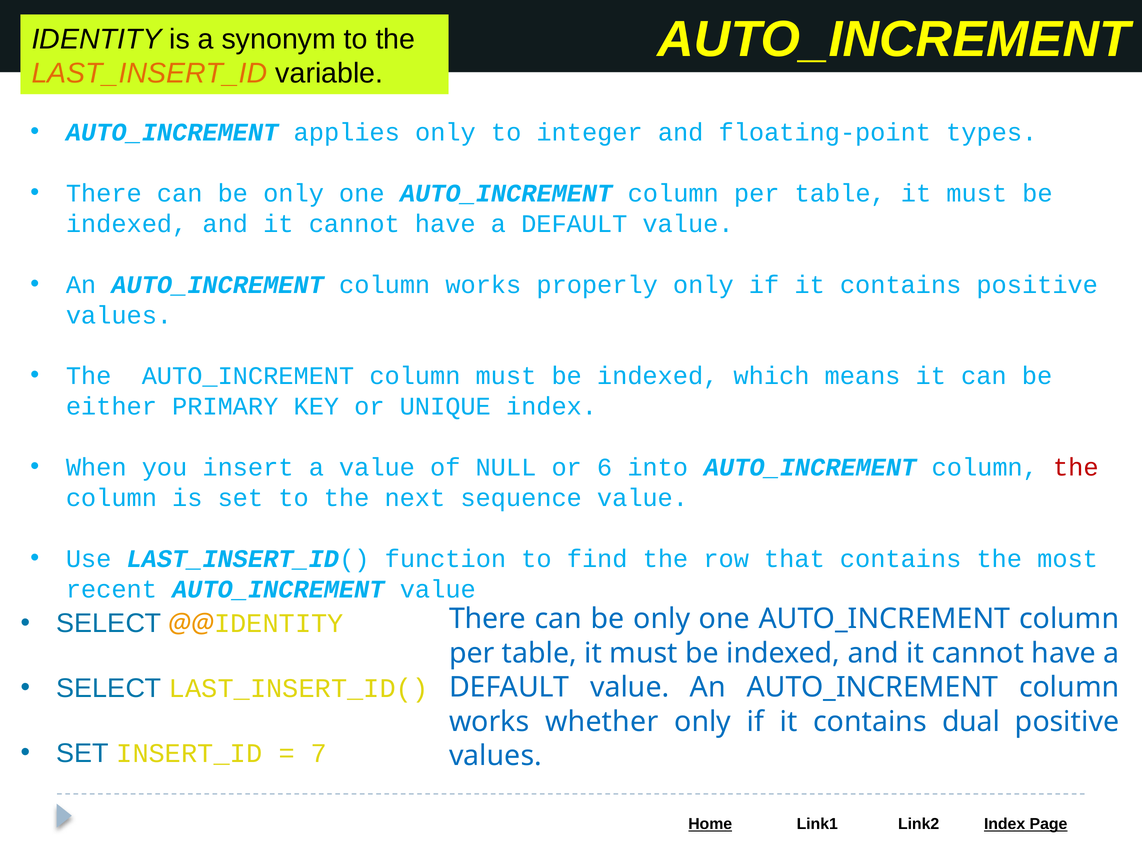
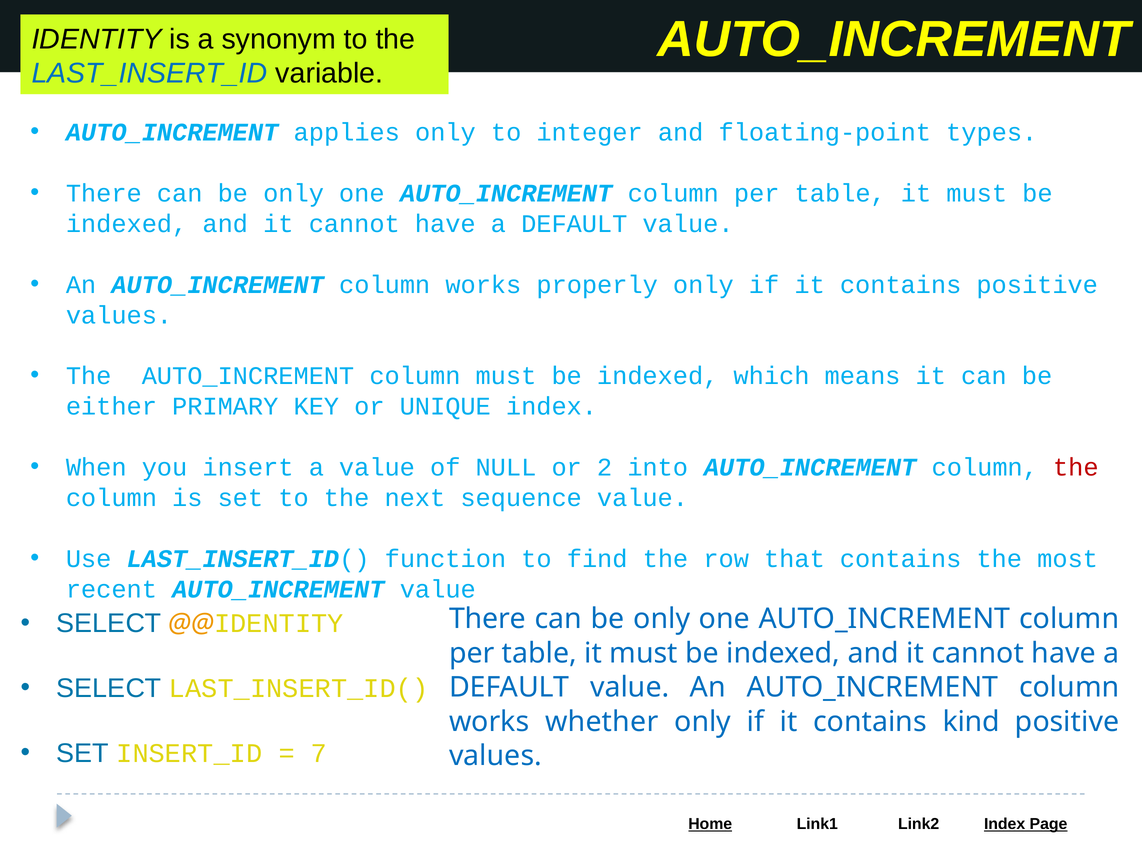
LAST_INSERT_ID colour: orange -> blue (150, 73)
6: 6 -> 2 (605, 467)
dual: dual -> kind (971, 721)
